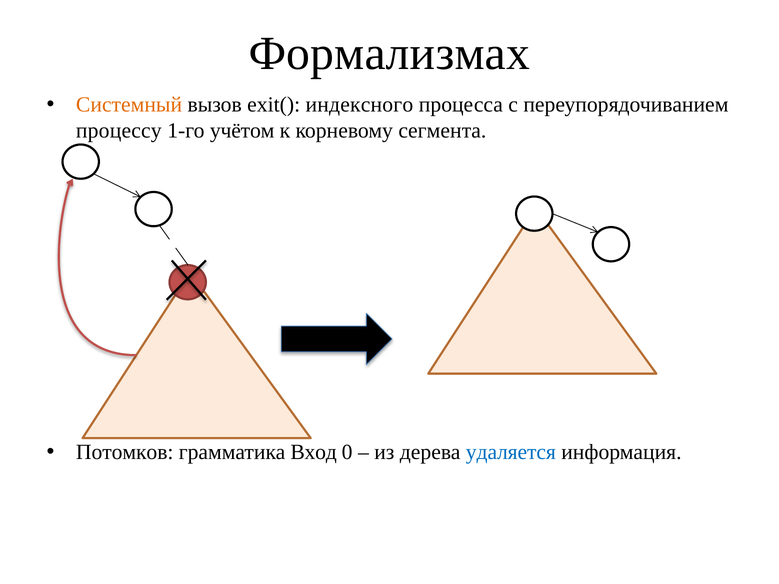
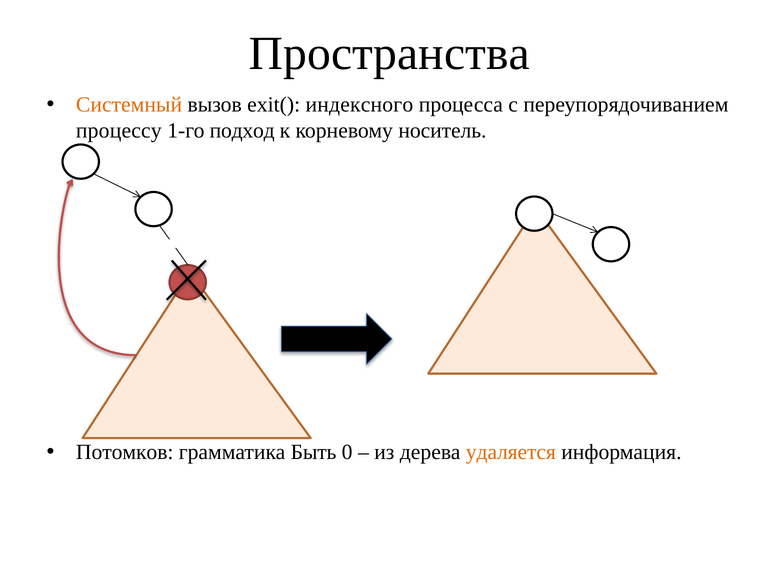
Формализмах: Формализмах -> Пространства (389, 54)
учётом: учётом -> подход (242, 131)
сегмента: сегмента -> носитель (442, 131)
Вход: Вход -> Быть (314, 452)
удаляется colour: blue -> orange (511, 452)
